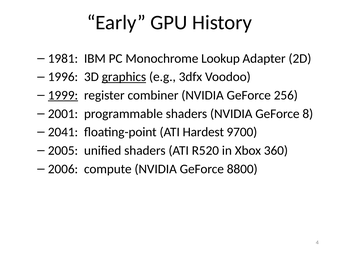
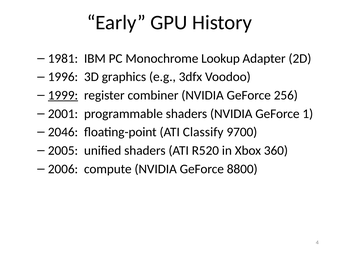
graphics underline: present -> none (124, 77)
8: 8 -> 1 (308, 114)
2041: 2041 -> 2046 (63, 132)
Hardest: Hardest -> Classify (203, 132)
